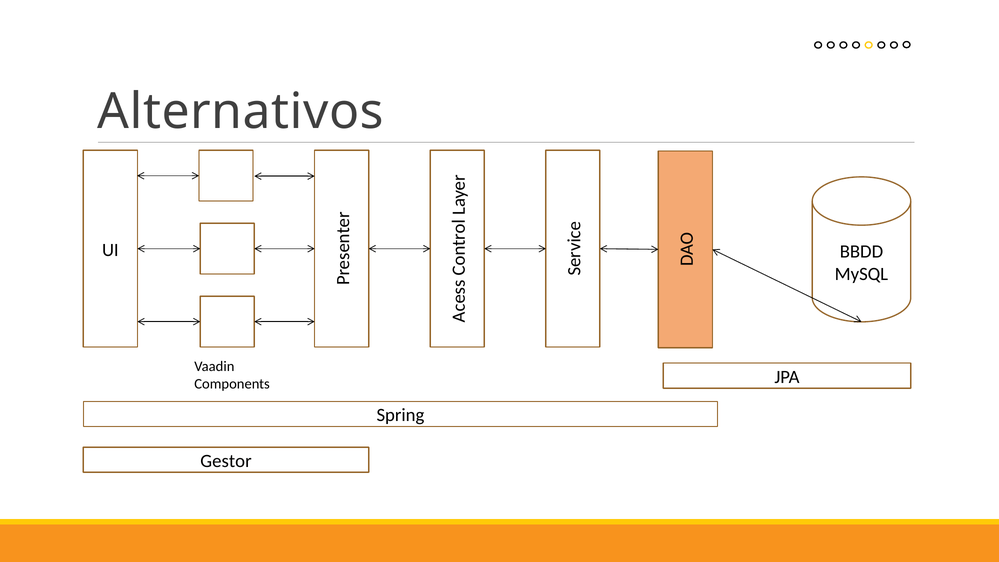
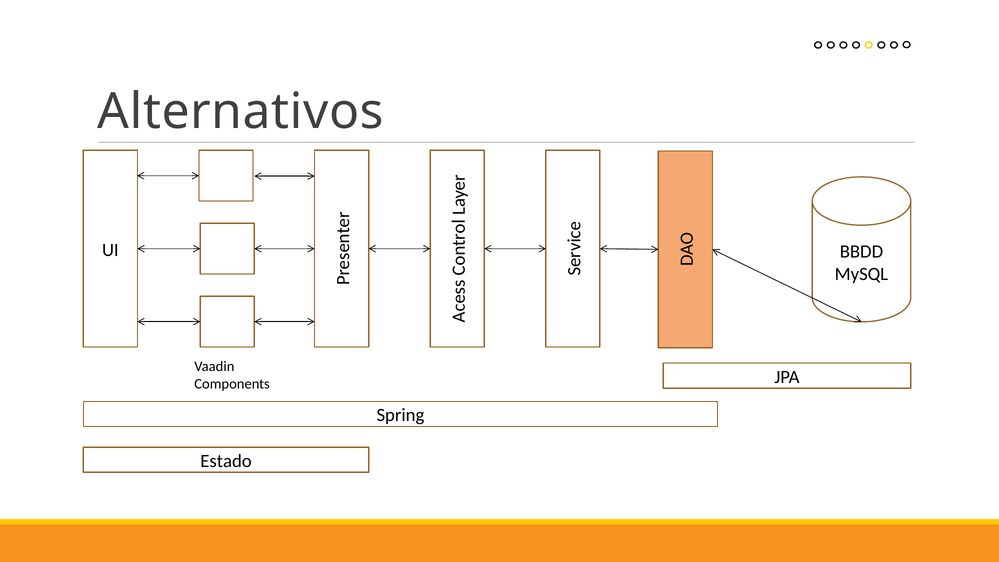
Gestor: Gestor -> Estado (226, 461)
